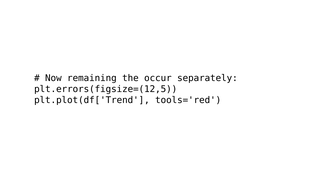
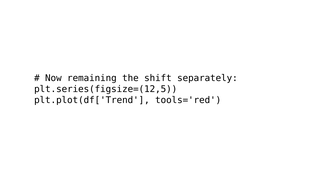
occur: occur -> shift (158, 78)
plt.errors(figsize=(12,5: plt.errors(figsize=(12,5 -> plt.series(figsize=(12,5 (106, 89)
